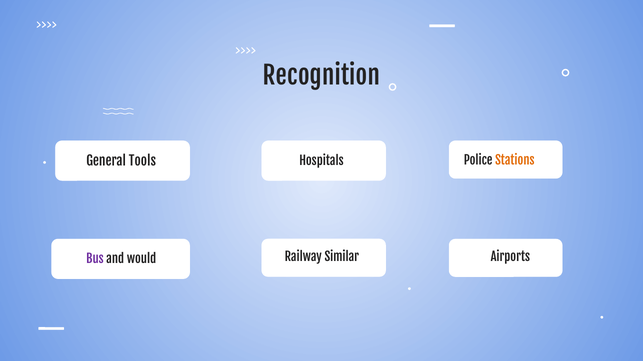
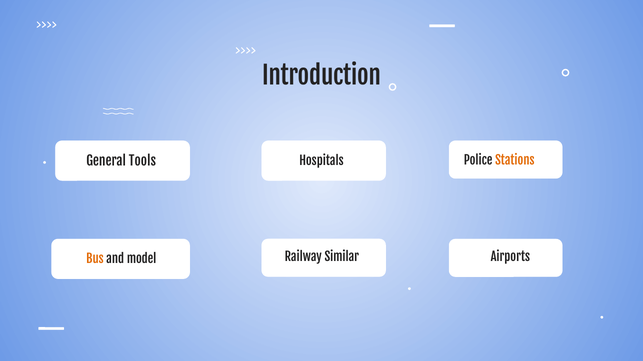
Recognition: Recognition -> Introduction (322, 77)
Bus colour: purple -> orange (95, 260)
would: would -> model (142, 260)
